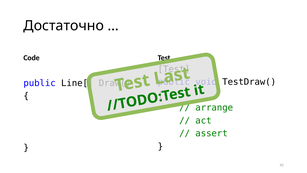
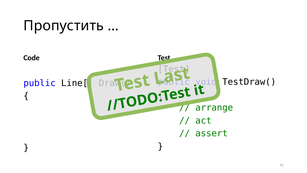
Достаточно: Достаточно -> Пропустить (64, 26)
